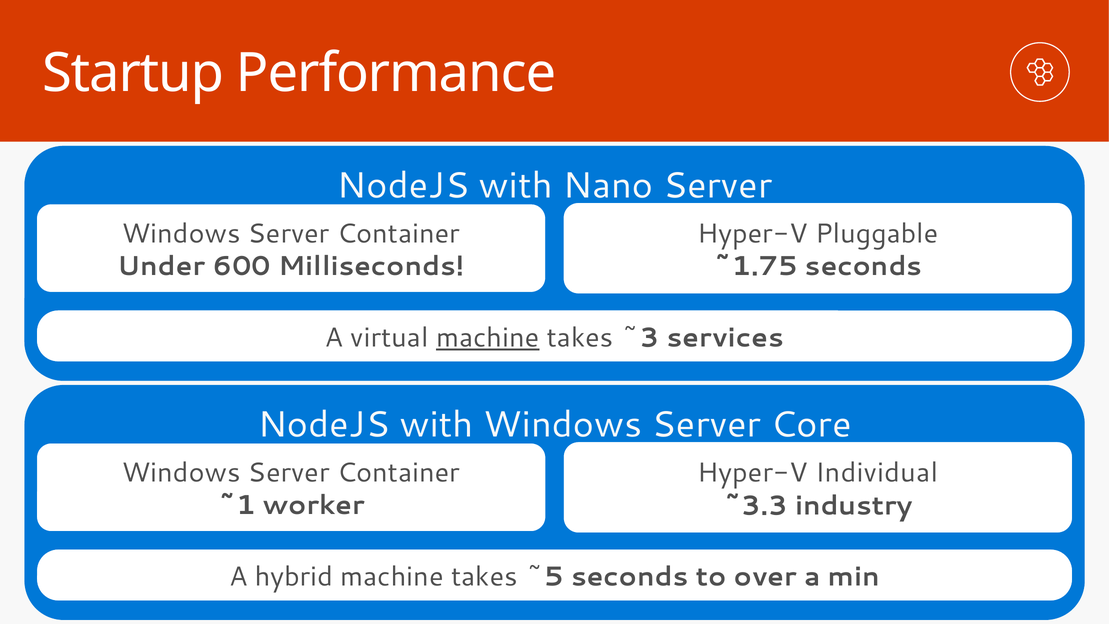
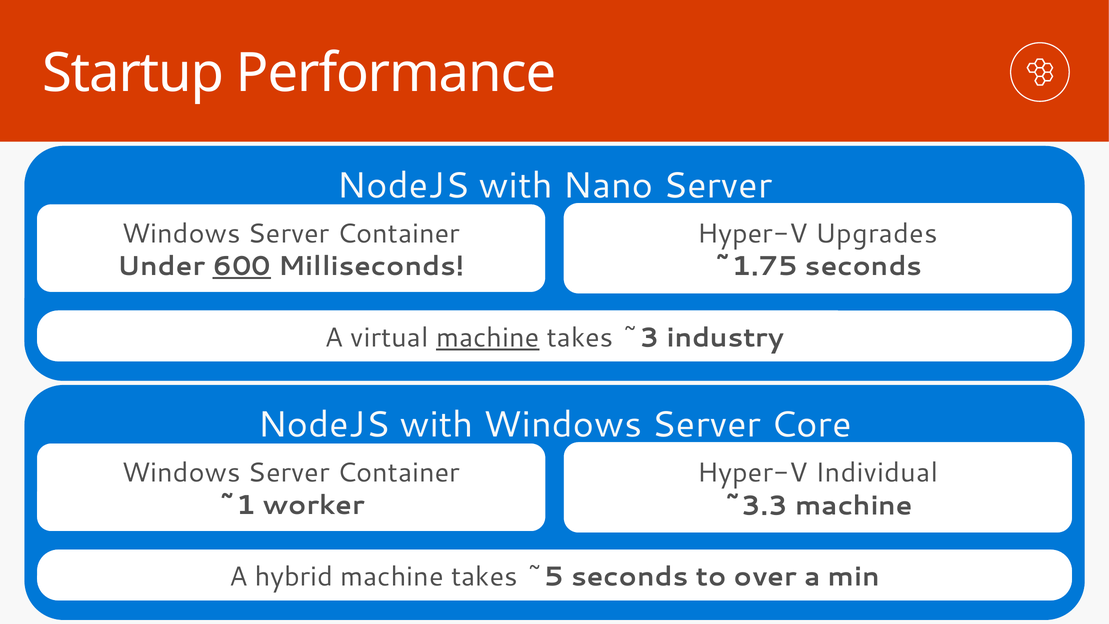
Pluggable: Pluggable -> Upgrades (876, 234)
600 underline: none -> present (242, 266)
services: services -> industry (725, 338)
~3.3 industry: industry -> machine (854, 505)
